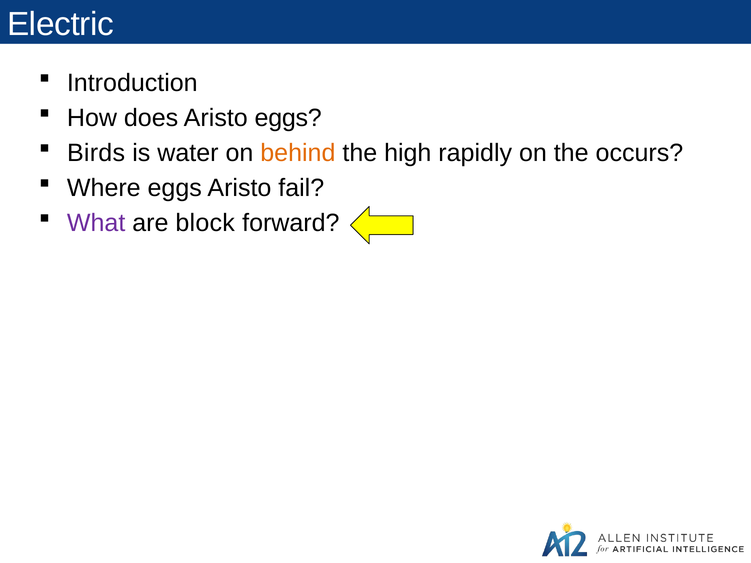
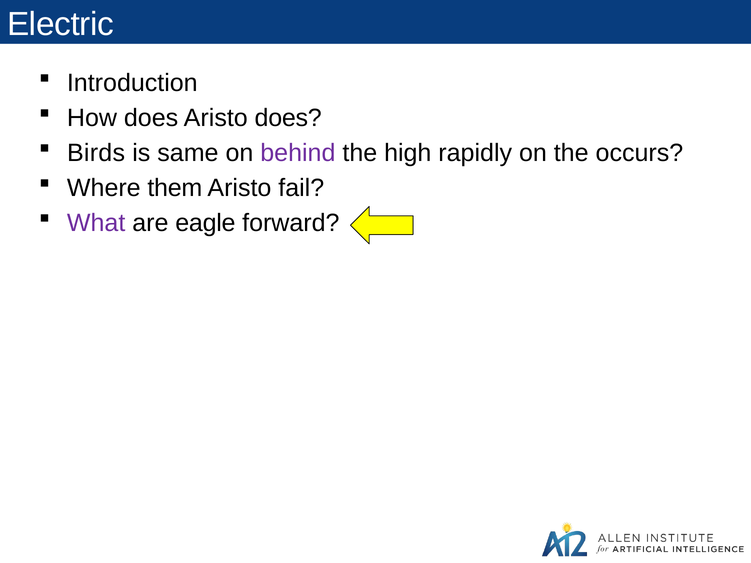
Aristo eggs: eggs -> does (288, 118)
water: water -> same (188, 153)
behind colour: orange -> purple (298, 153)
Where eggs: eggs -> them (175, 188)
block: block -> eagle (205, 223)
